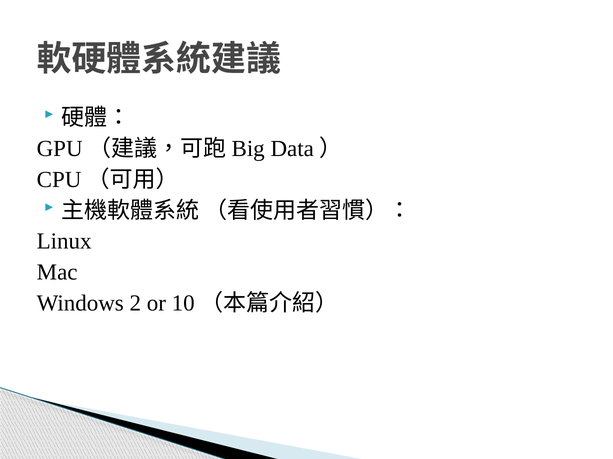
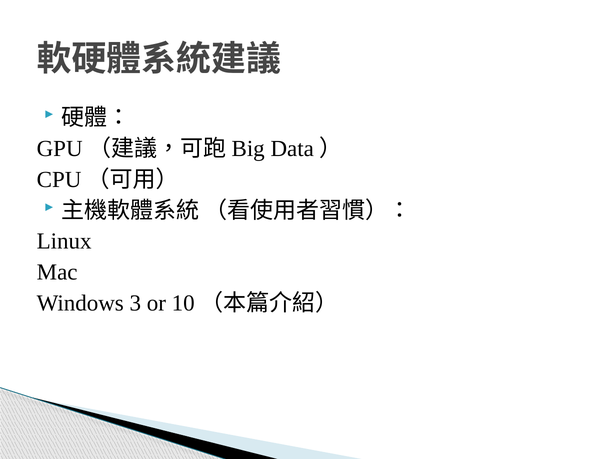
2: 2 -> 3 (135, 304)
